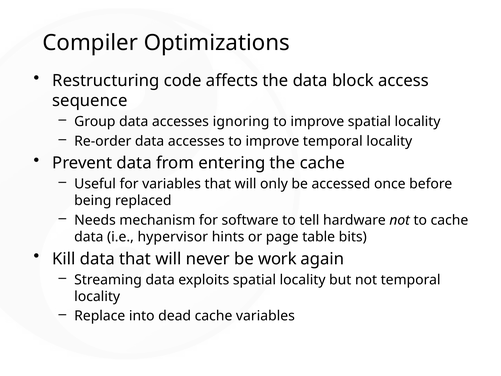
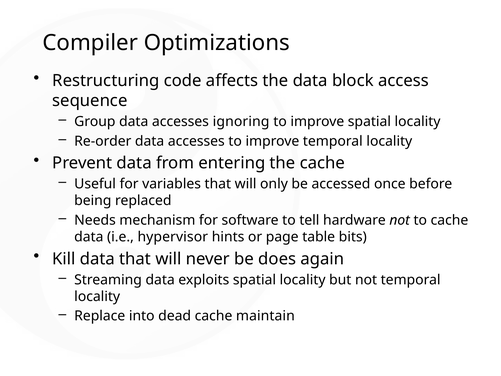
work: work -> does (277, 259)
cache variables: variables -> maintain (265, 316)
